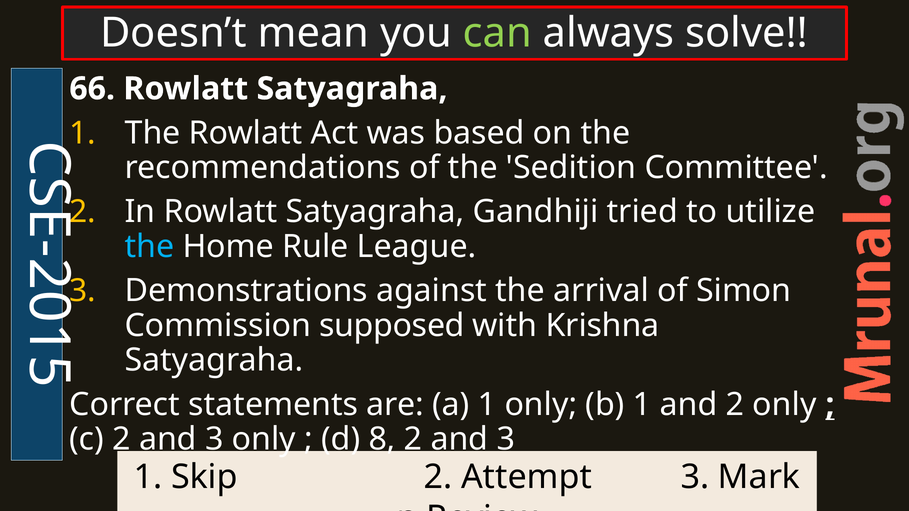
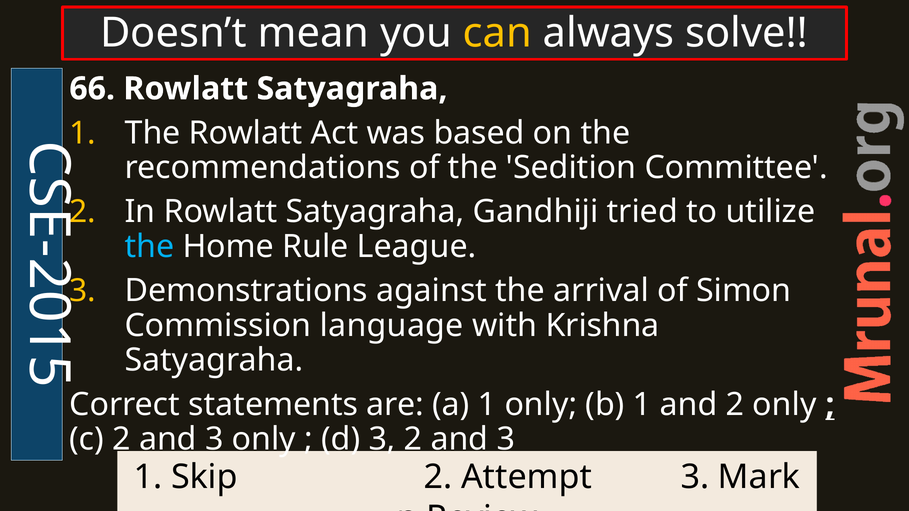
can colour: light green -> yellow (498, 33)
supposed: supposed -> language (392, 326)
d 8: 8 -> 3 (382, 439)
